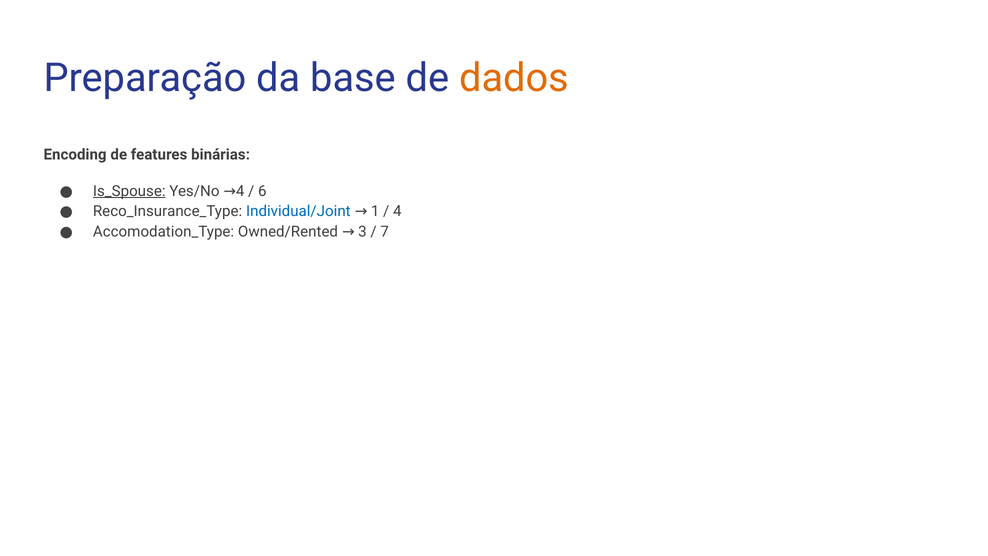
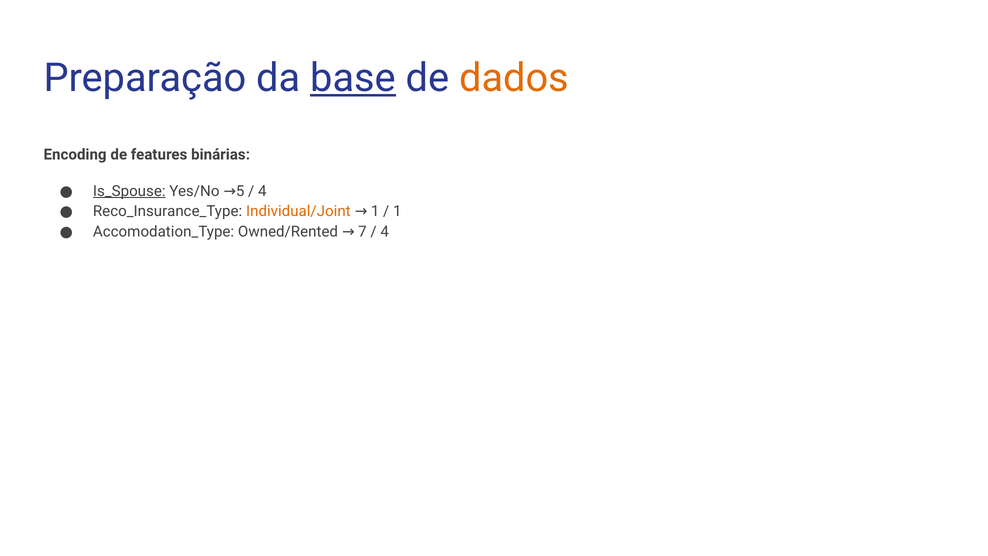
base underline: none -> present (353, 78)
Yes/No 4: 4 -> 5 (240, 191)
6: 6 -> 4 (262, 191)
Individual/Joint colour: blue -> orange (298, 211)
4: 4 -> 1 (397, 211)
3: 3 -> 7 (362, 232)
7: 7 -> 4 (385, 232)
